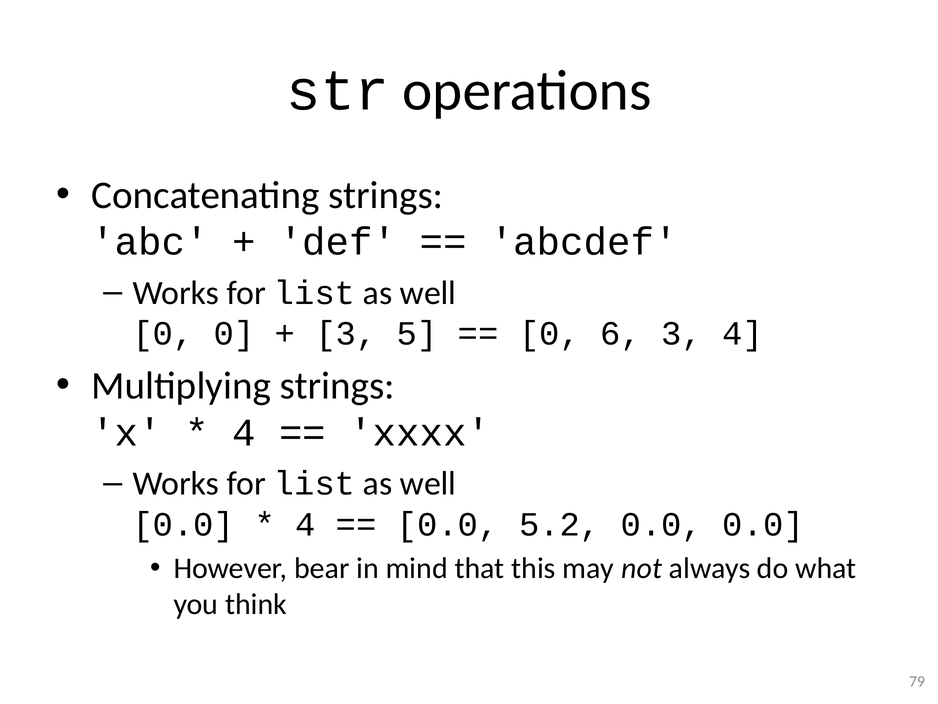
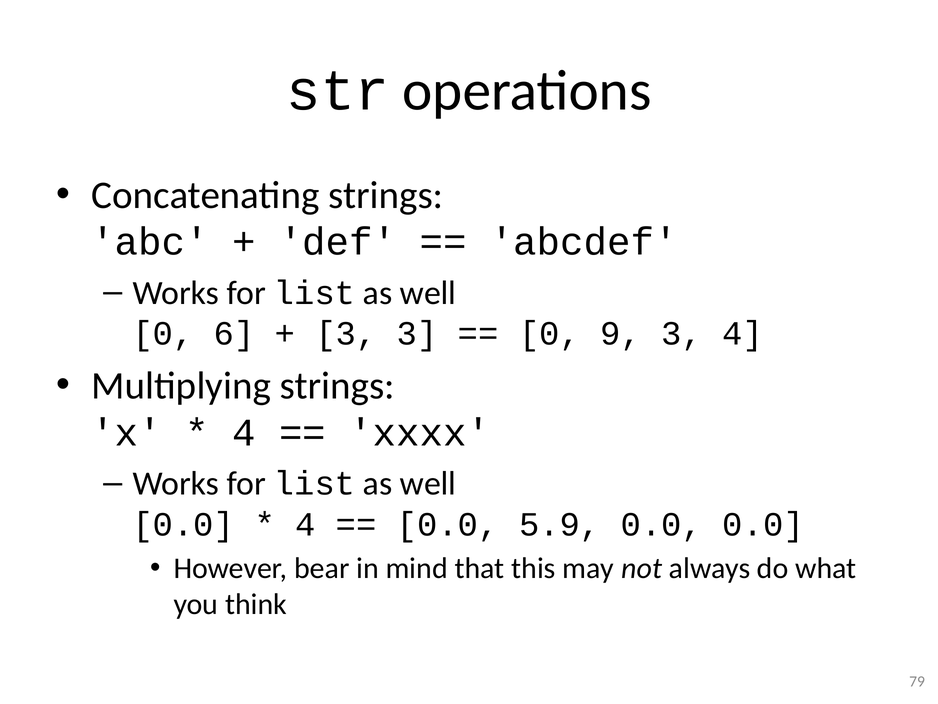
0 0: 0 -> 6 (234, 333)
3 5: 5 -> 3 (417, 333)
6: 6 -> 9 (621, 333)
5.2: 5.2 -> 5.9 (560, 524)
